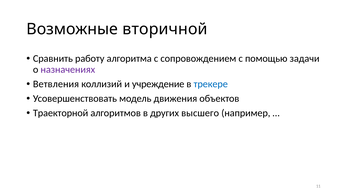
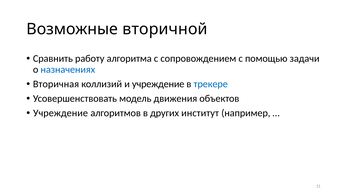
назначениях colour: purple -> blue (68, 70)
Ветвления: Ветвления -> Вторичная (56, 84)
Траекторной: Траекторной -> Учреждение (61, 113)
высшего: высшего -> институт (200, 113)
